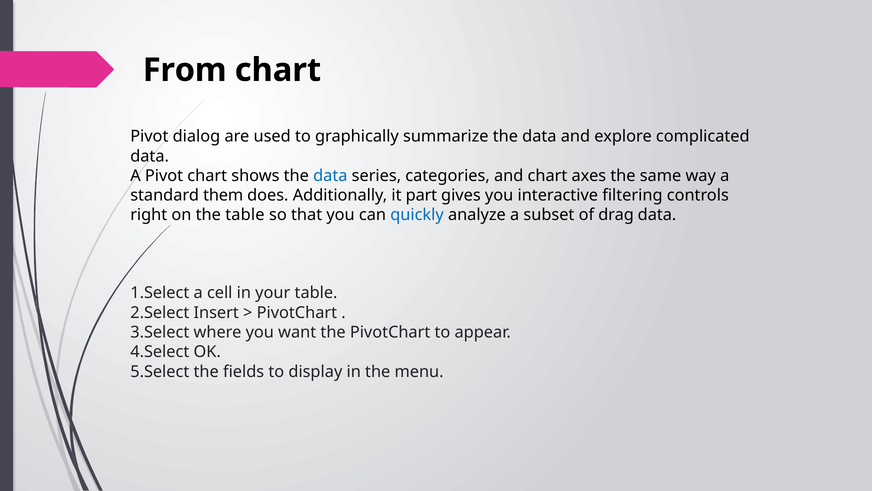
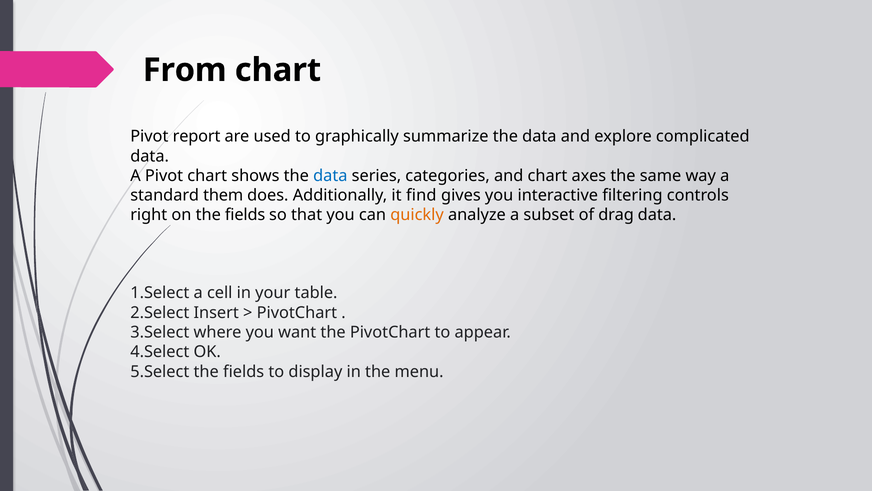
dialog: dialog -> report (197, 136)
part: part -> find (421, 195)
on the table: table -> fields (245, 215)
quickly colour: blue -> orange (417, 215)
